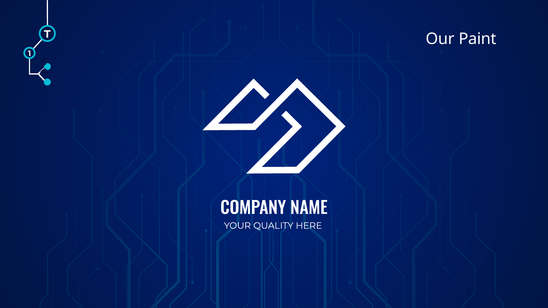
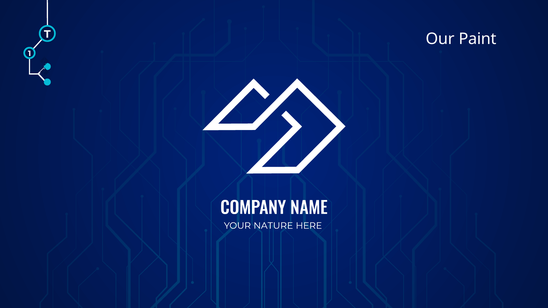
QUALITY: QUALITY -> NATURE (273, 226)
